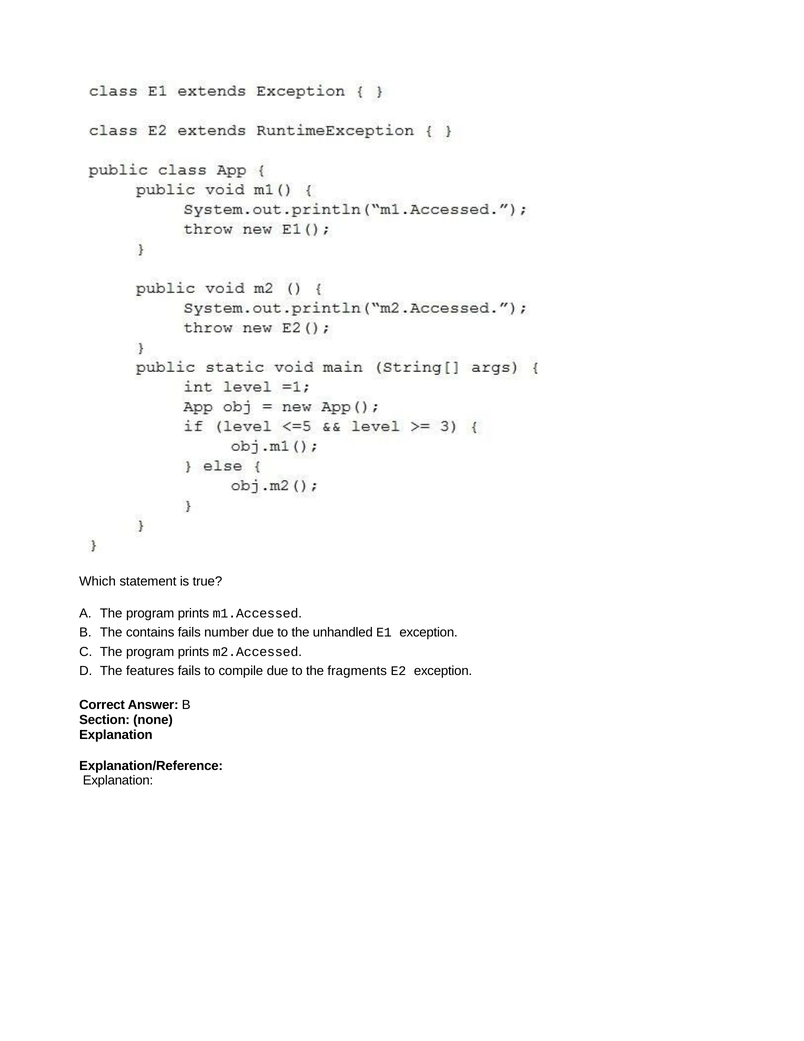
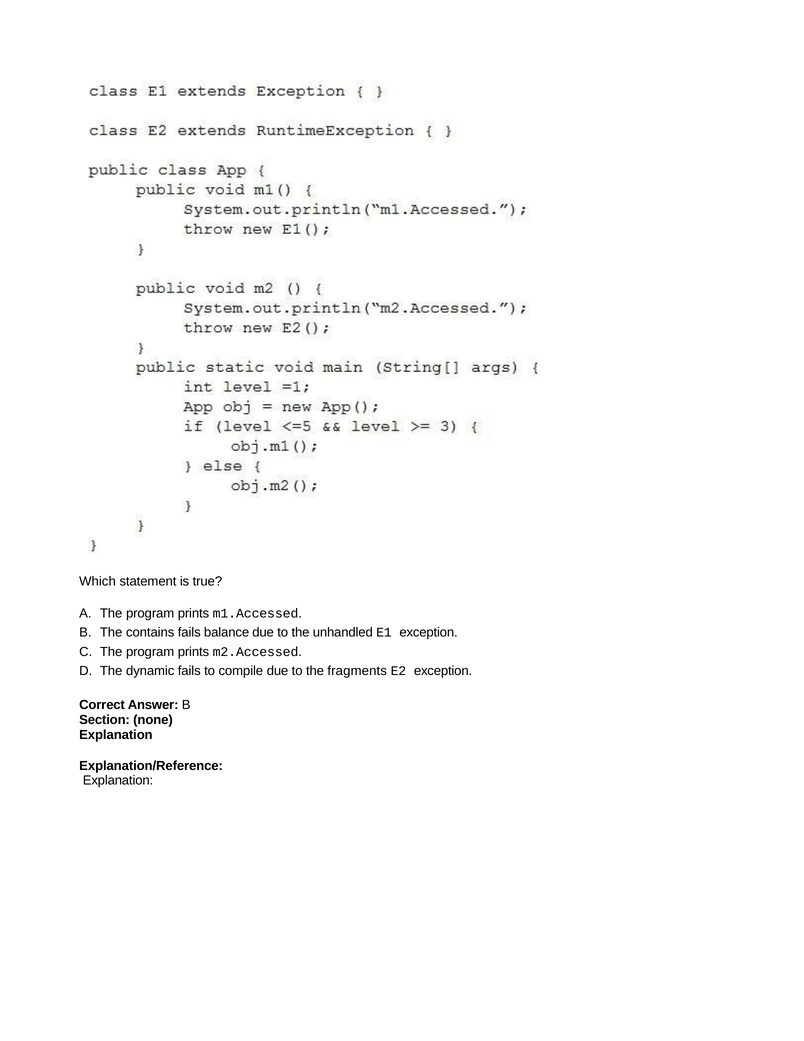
number: number -> balance (227, 632)
features: features -> dynamic (150, 670)
